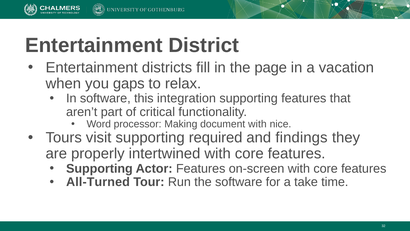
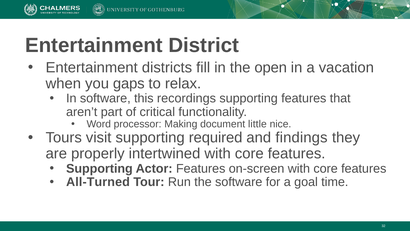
page: page -> open (271, 67)
integration: integration -> recordings (186, 98)
document with: with -> little (257, 124)
take: take -> goal (306, 182)
